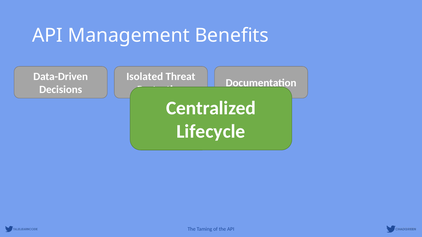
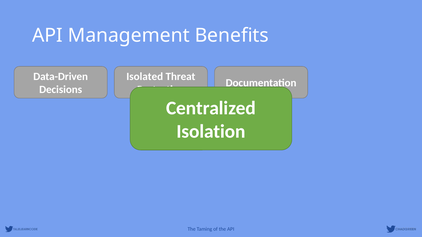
Lifecycle: Lifecycle -> Isolation (211, 132)
